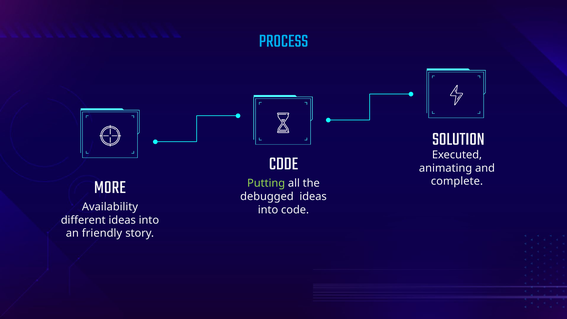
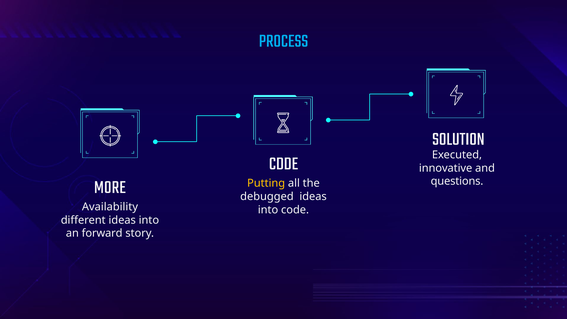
animating: animating -> innovative (446, 168)
complete: complete -> questions (457, 181)
Putting colour: light green -> yellow (266, 183)
friendly: friendly -> forward (102, 233)
